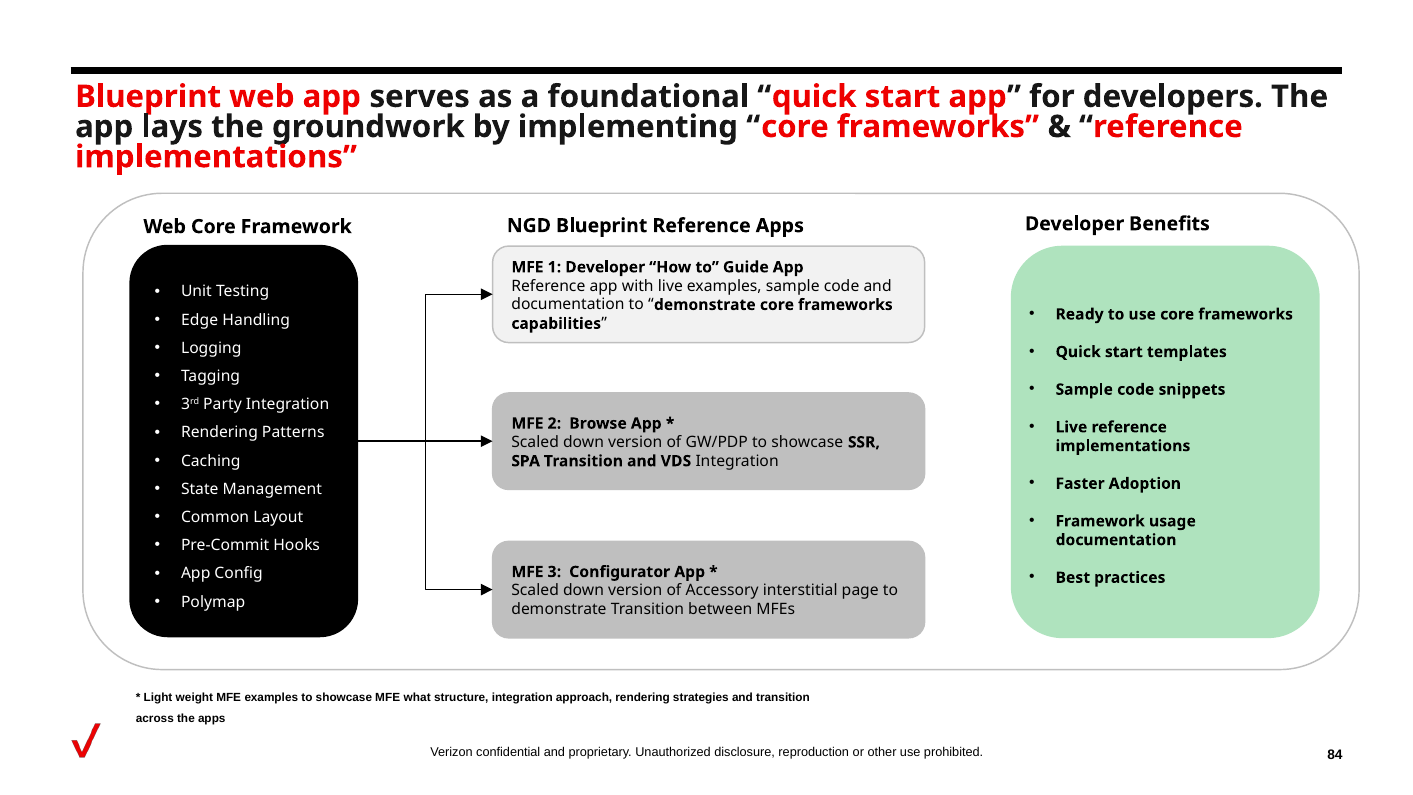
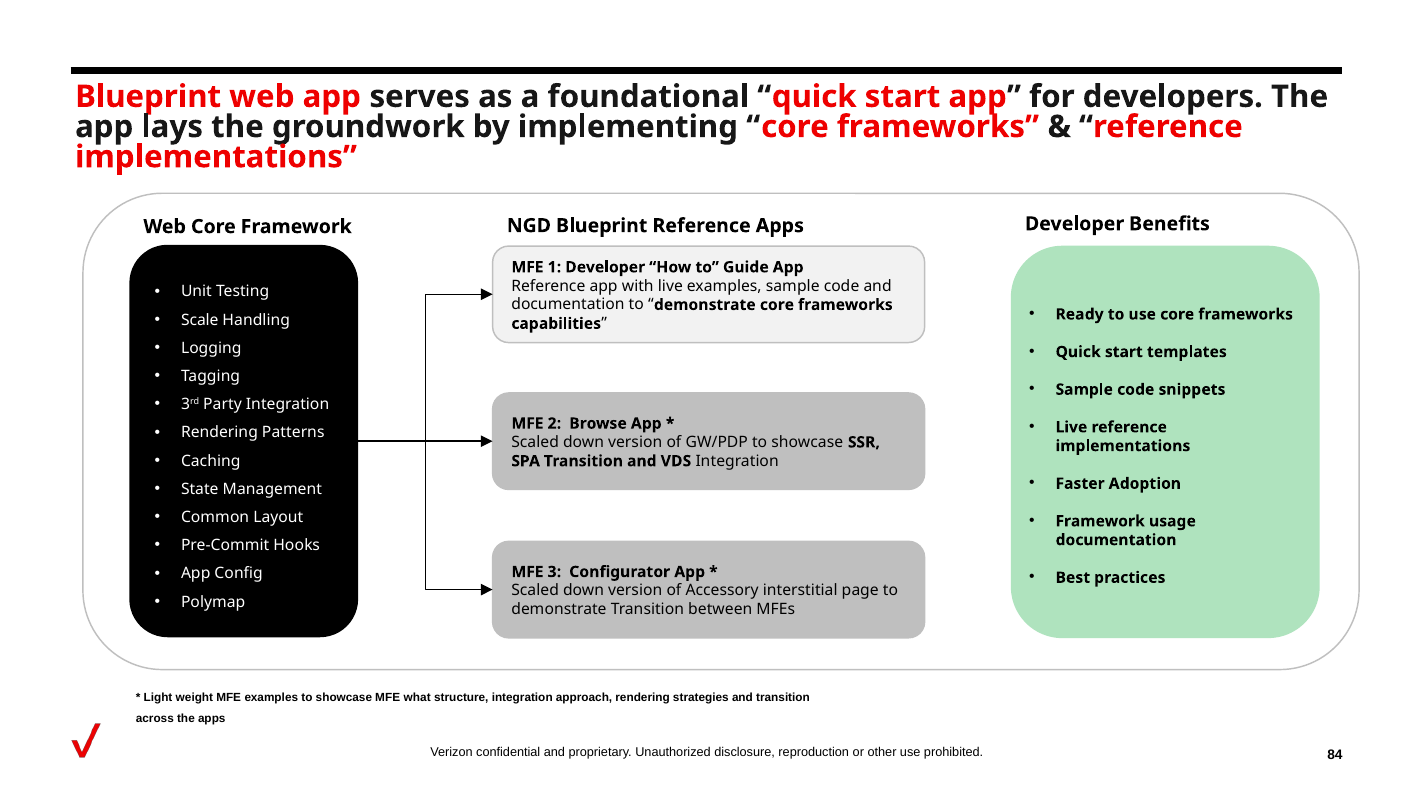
Edge: Edge -> Scale (200, 320)
